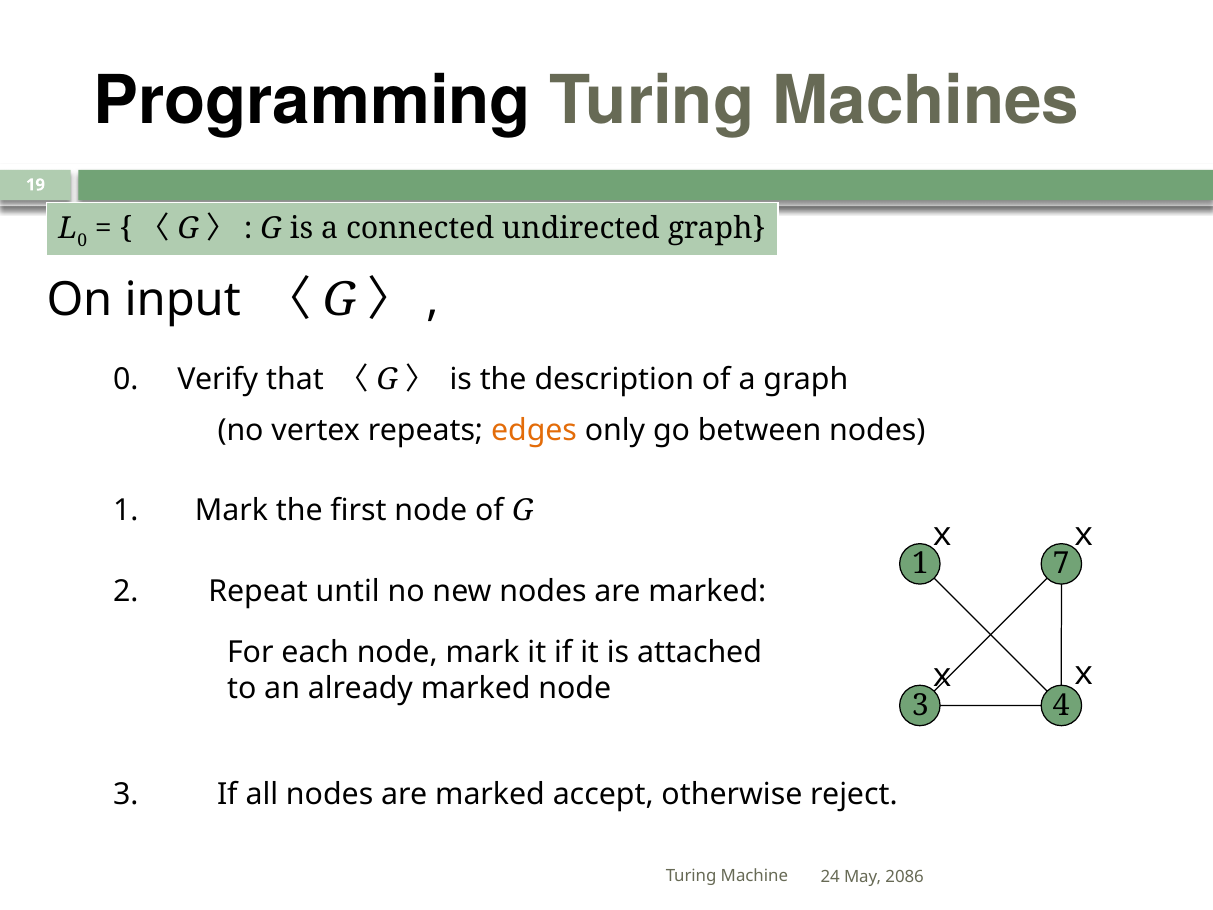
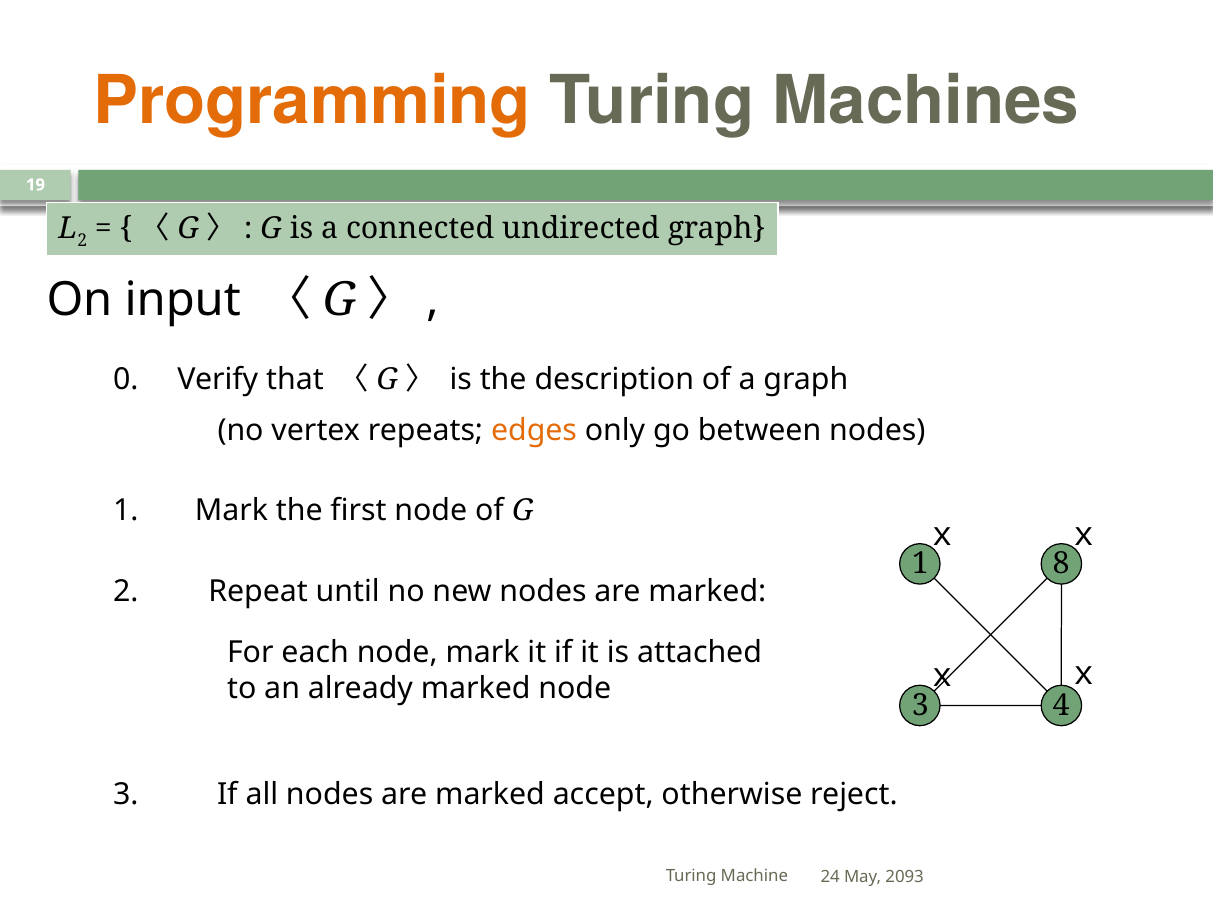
Programming colour: black -> orange (312, 101)
0: 0 -> 2 (82, 240)
7: 7 -> 8 (1061, 563)
2086: 2086 -> 2093 (905, 877)
